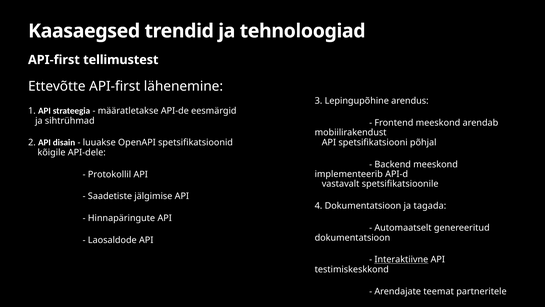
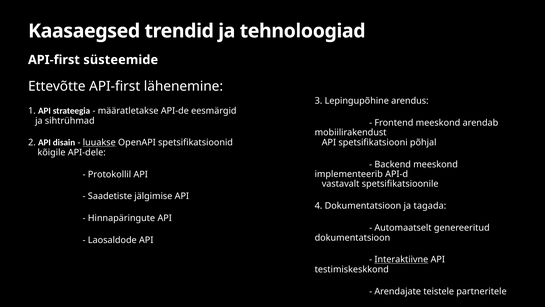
tellimustest: tellimustest -> süsteemide (121, 60)
luuakse underline: none -> present (99, 142)
teemat: teemat -> teistele (439, 291)
